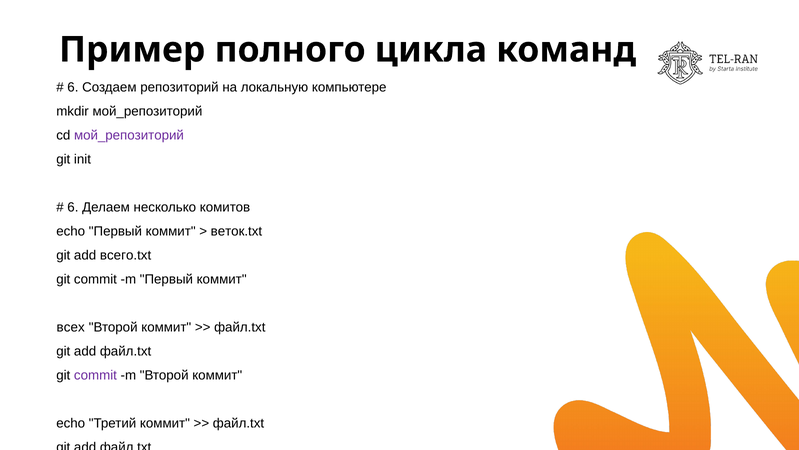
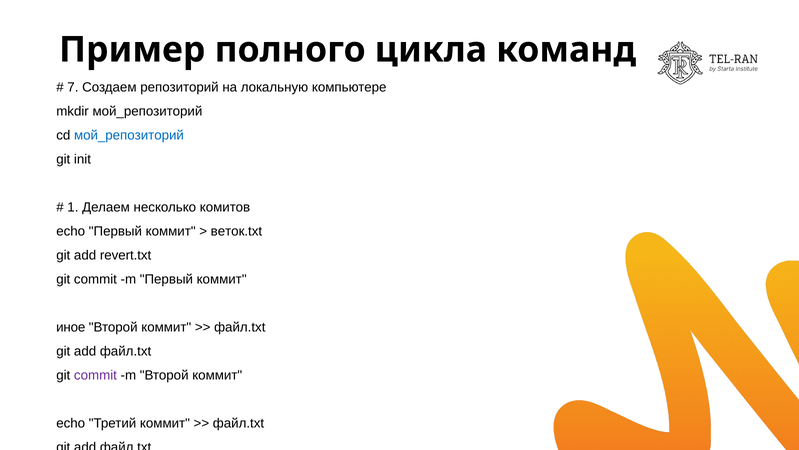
6: 6 -> 7 (73, 87)
мой_репозиторий colour: purple -> blue (129, 135)
6: 6 -> 1 (73, 207)
всего.txt: всего.txt -> revert.txt (126, 255)
всех: всех -> иное (71, 327)
